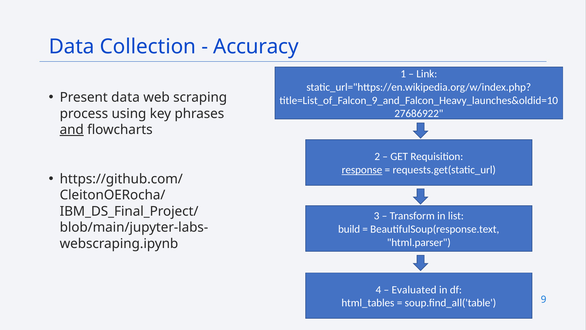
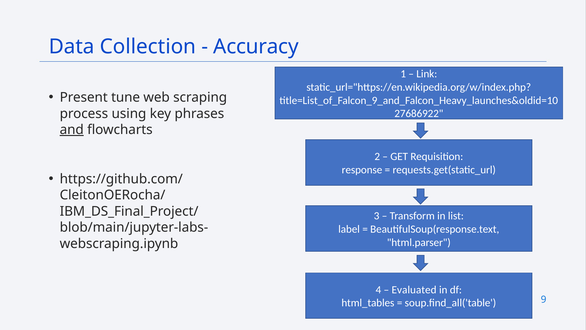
Present data: data -> tune (126, 97)
response underline: present -> none (362, 170)
build: build -> label (349, 229)
